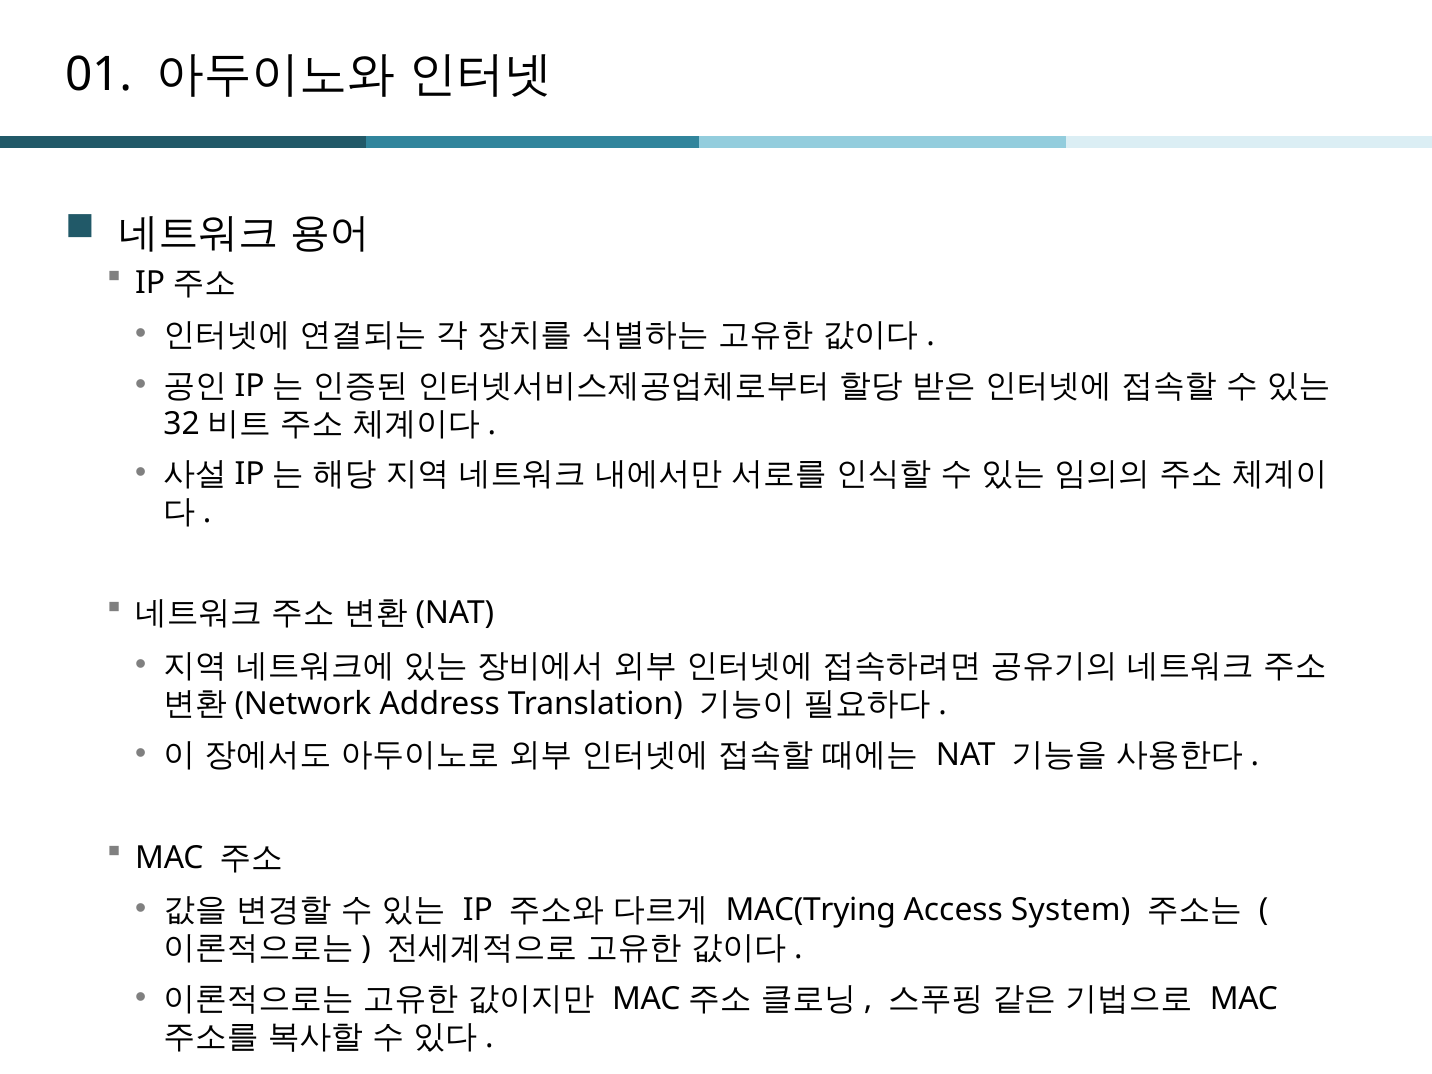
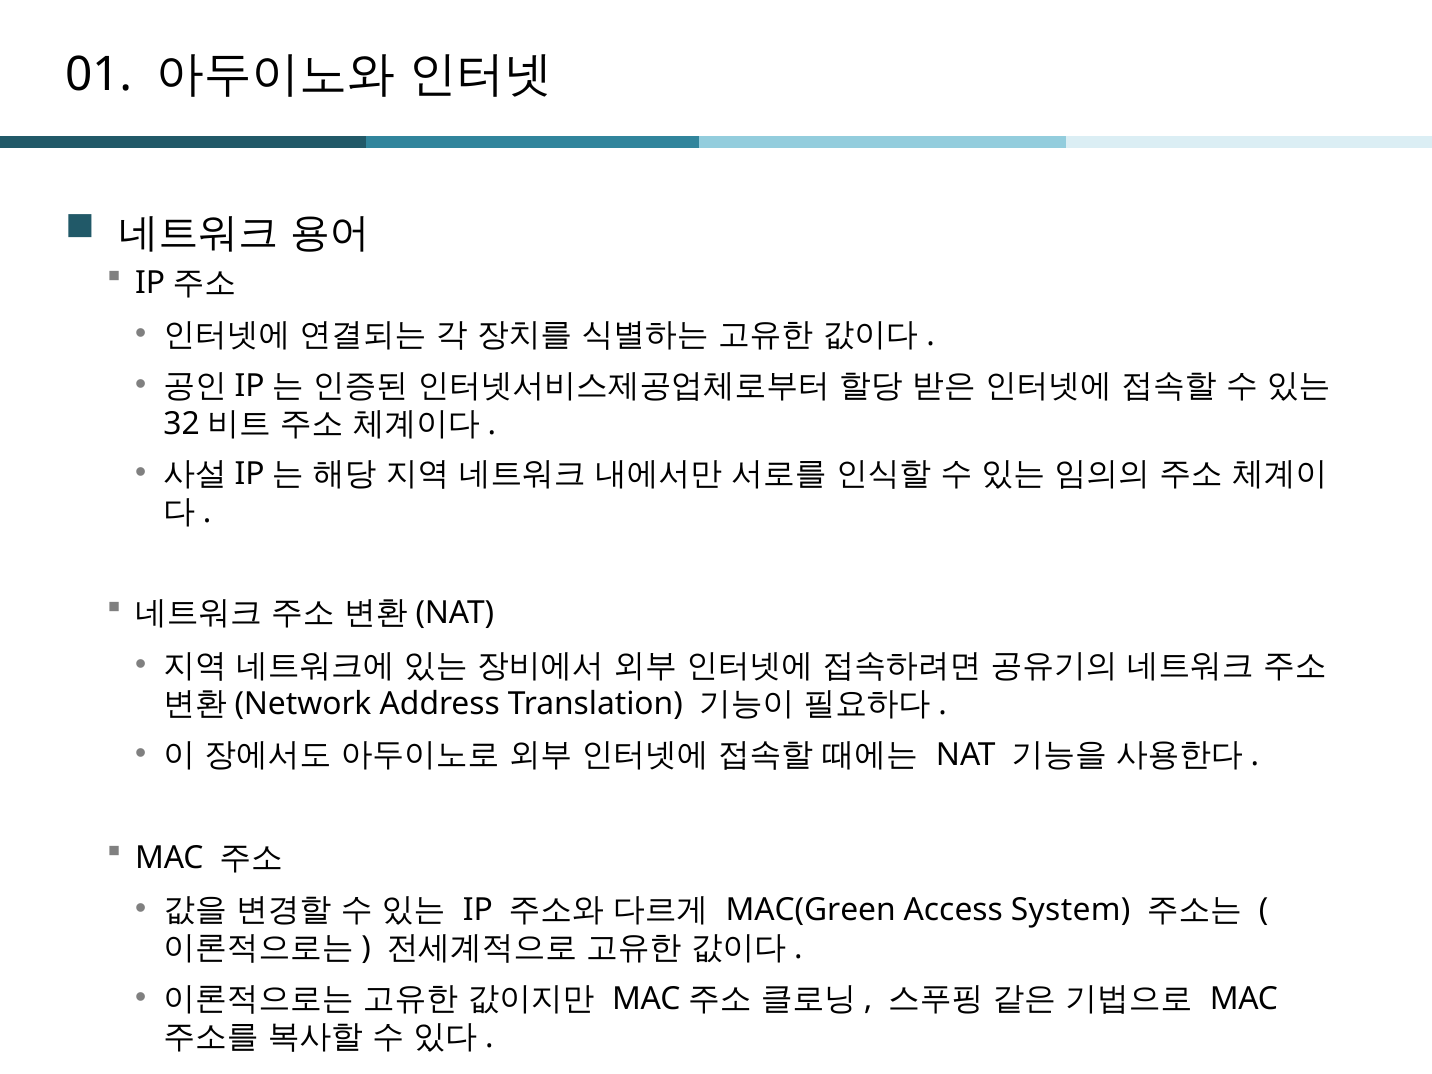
MAC(Trying: MAC(Trying -> MAC(Green (811, 910)
